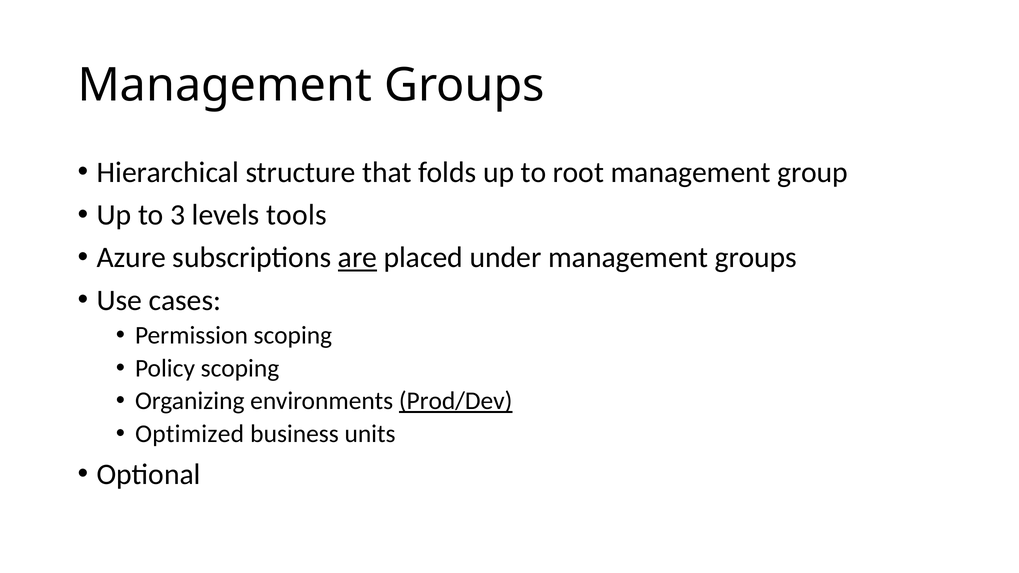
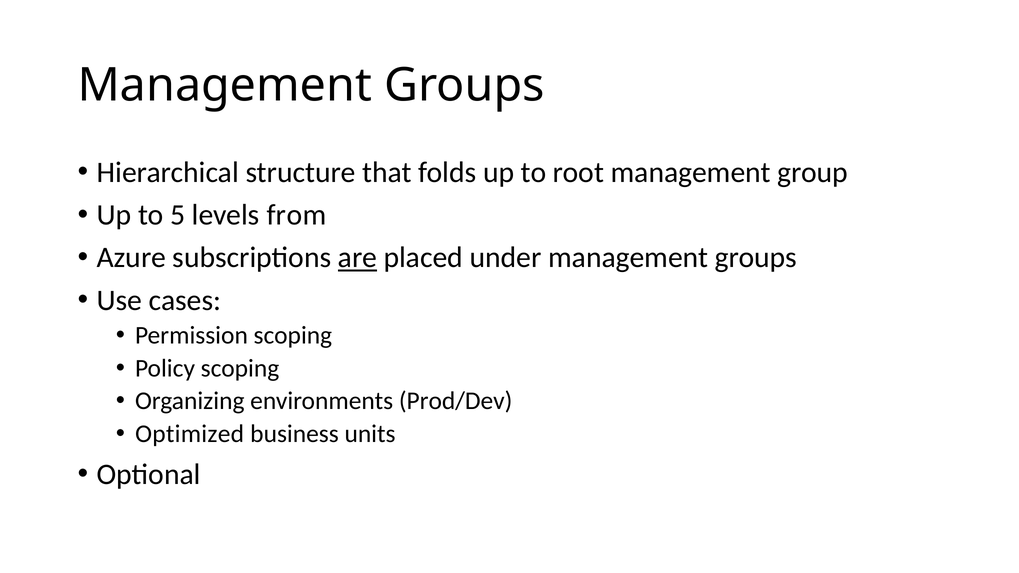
3: 3 -> 5 (178, 215)
tools: tools -> from (296, 215)
Prod/Dev underline: present -> none (456, 401)
